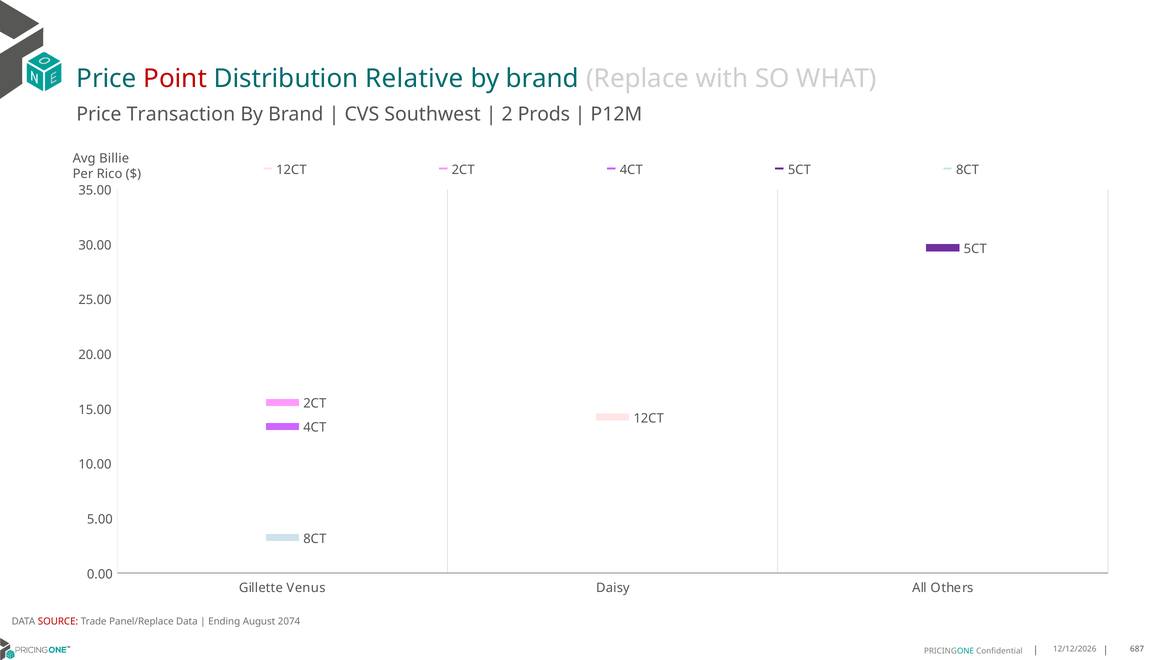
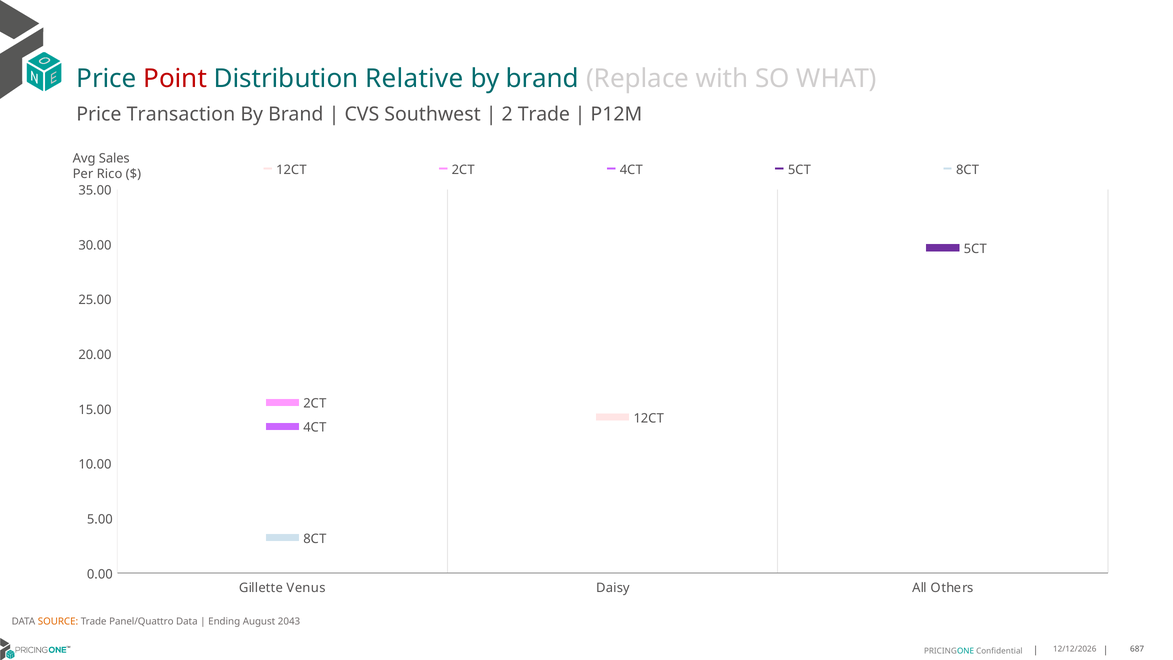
2 Prods: Prods -> Trade (544, 114)
Billie: Billie -> Sales (114, 158)
SOURCE colour: red -> orange (58, 621)
Panel/Replace: Panel/Replace -> Panel/Quattro (141, 621)
2074: 2074 -> 2043 (289, 621)
